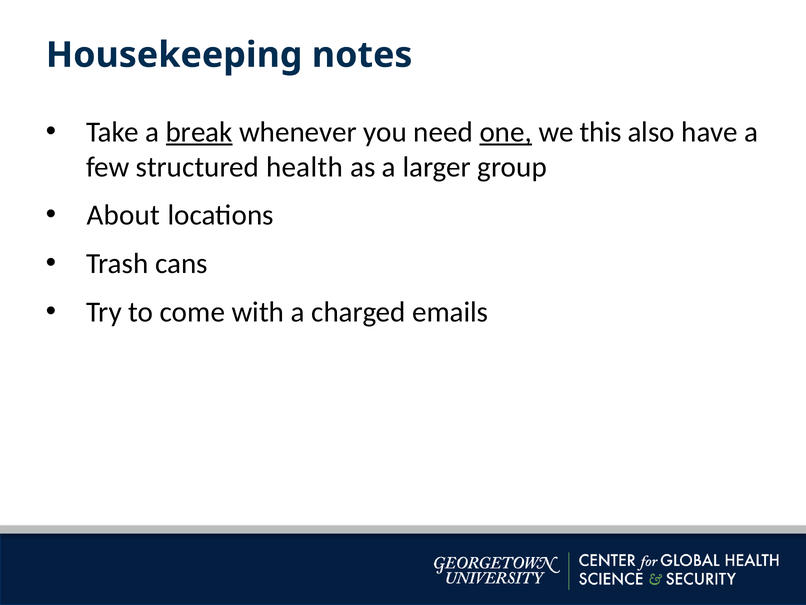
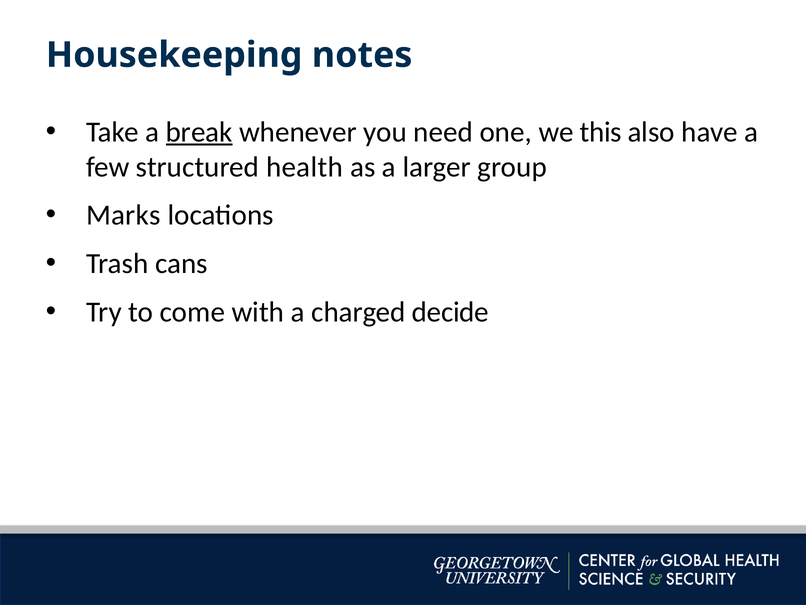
one underline: present -> none (506, 132)
About: About -> Marks (123, 215)
emails: emails -> decide (450, 312)
